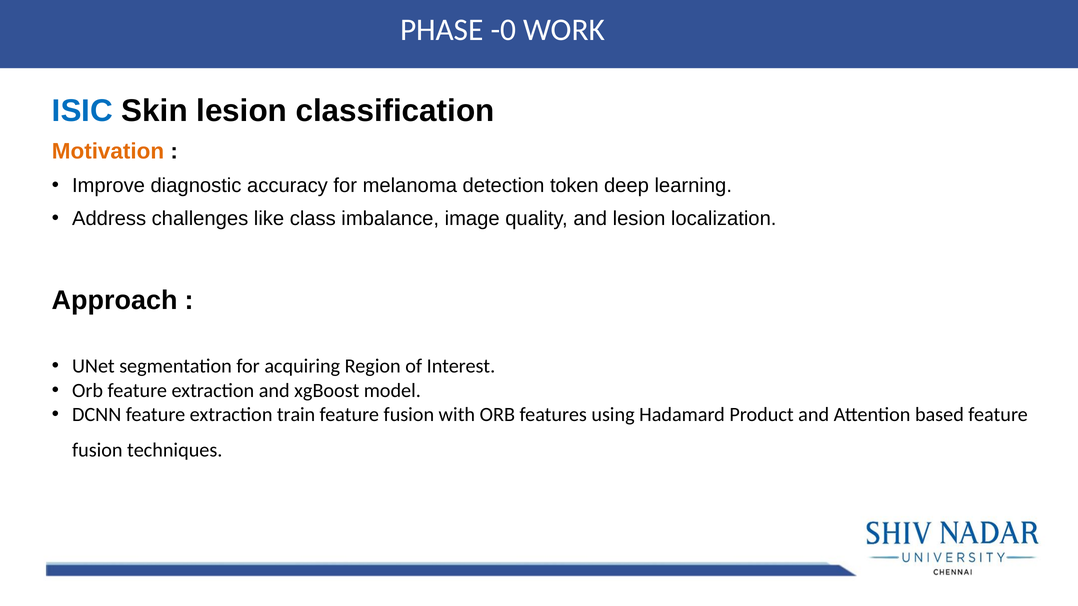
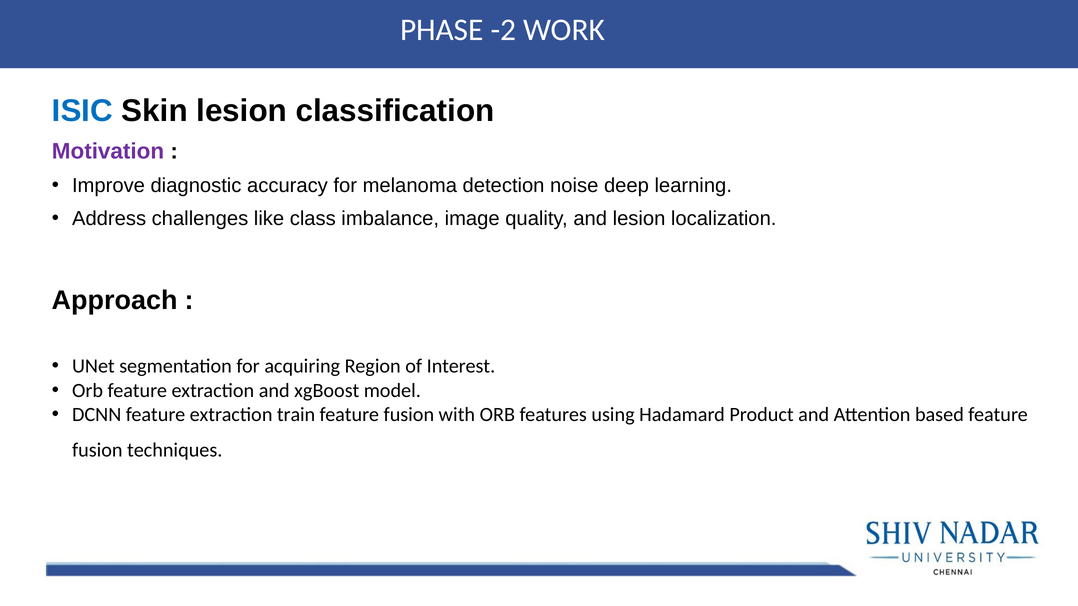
-0: -0 -> -2 (504, 30)
Motivation colour: orange -> purple (108, 151)
token: token -> noise (574, 186)
